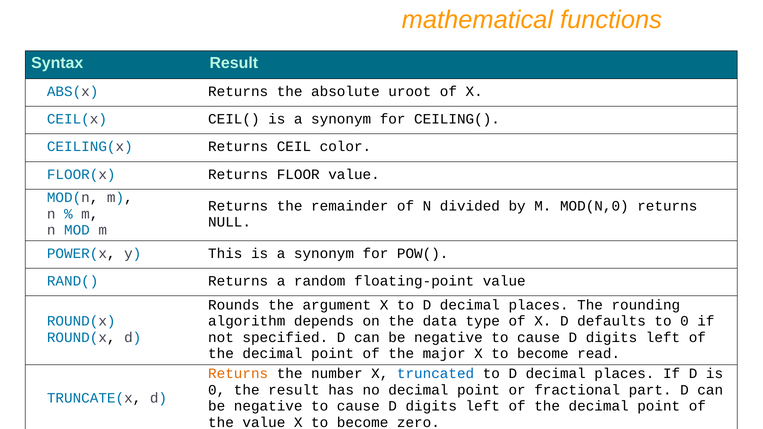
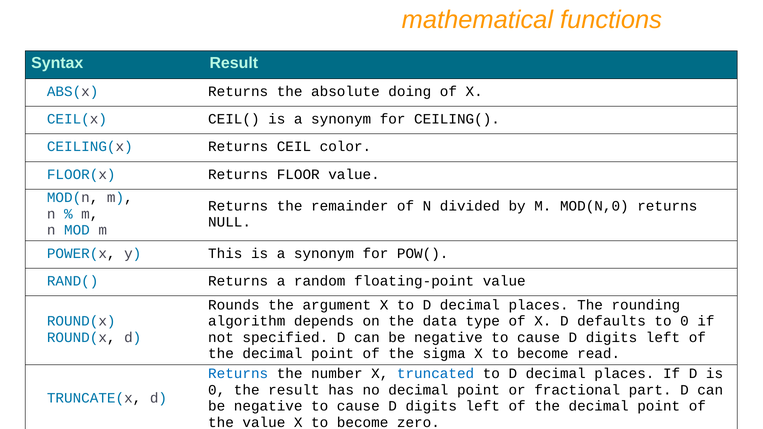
uroot: uroot -> doing (410, 92)
major: major -> sigma (444, 354)
Returns colour: orange -> blue (238, 374)
